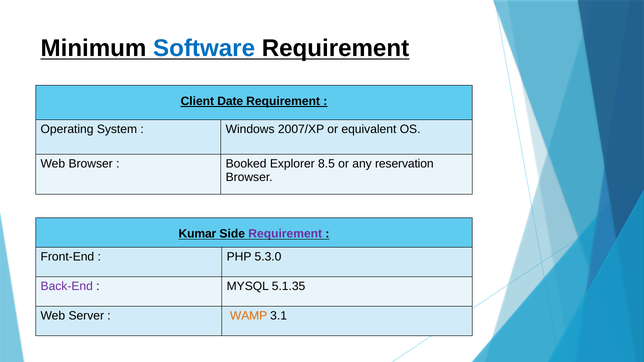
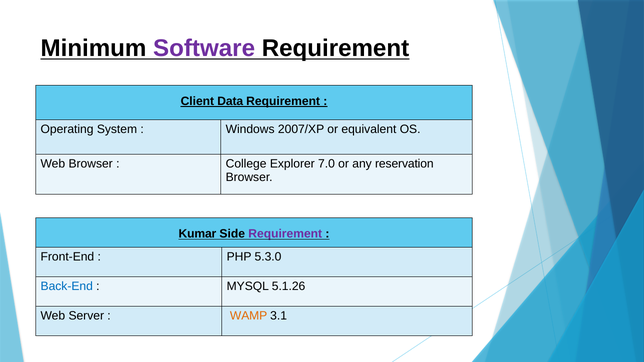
Software colour: blue -> purple (204, 49)
Date: Date -> Data (230, 101)
Booked: Booked -> College (246, 164)
8.5: 8.5 -> 7.0 (327, 164)
Back-End colour: purple -> blue (67, 286)
5.1.35: 5.1.35 -> 5.1.26 (289, 286)
